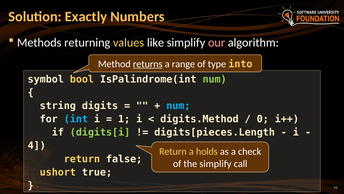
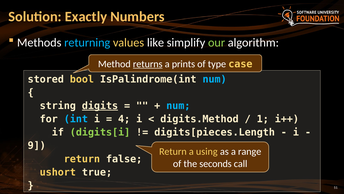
returning colour: white -> light blue (87, 42)
our colour: pink -> light green (217, 42)
range: range -> prints (183, 64)
into: into -> case (240, 64)
symbol: symbol -> stored (46, 79)
num colour: light green -> light blue (215, 79)
digits underline: none -> present (100, 106)
1: 1 -> 4 (124, 119)
0: 0 -> 1 (263, 119)
4: 4 -> 9 (37, 145)
holds: holds -> using (207, 151)
check: check -> range (250, 151)
the simplify: simplify -> seconds (216, 163)
